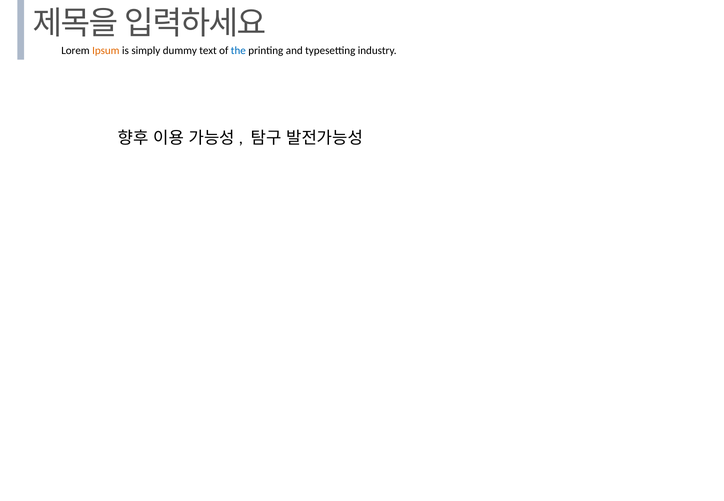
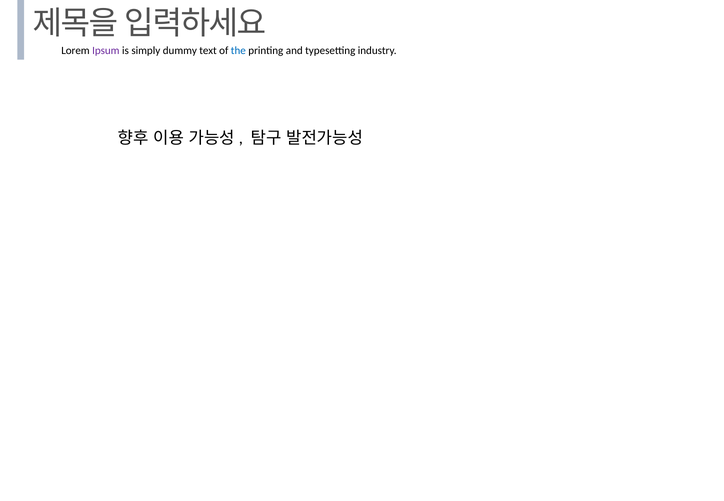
Ipsum colour: orange -> purple (106, 50)
